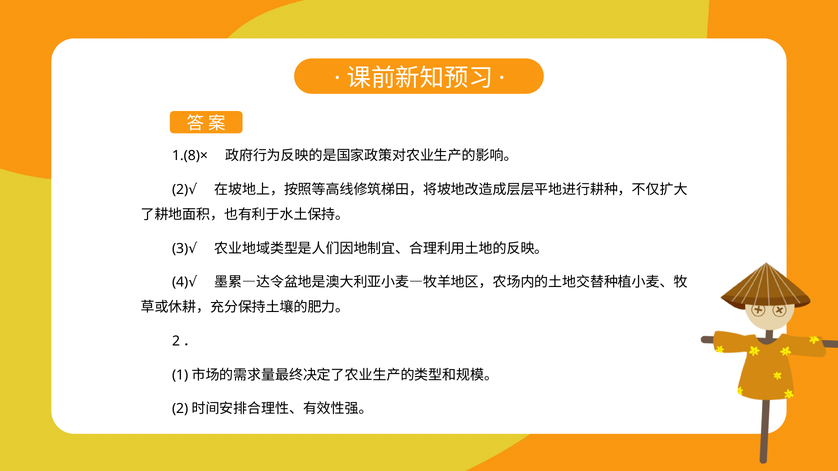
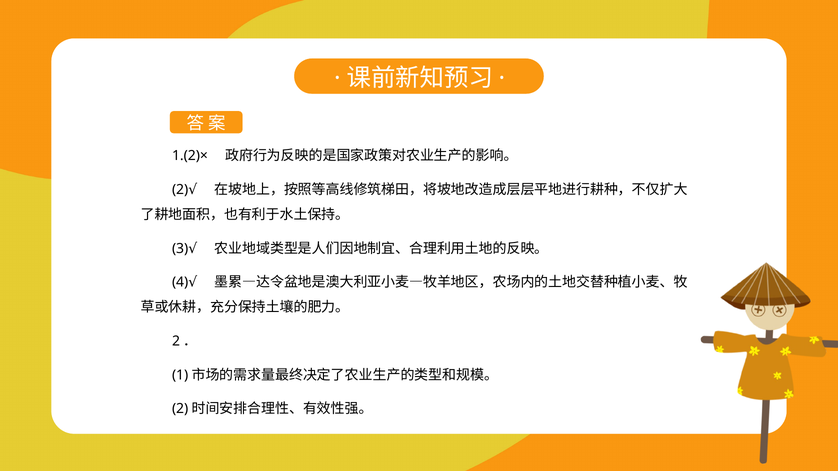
1.(8)×: 1.(8)× -> 1.(2)× (190, 156)
